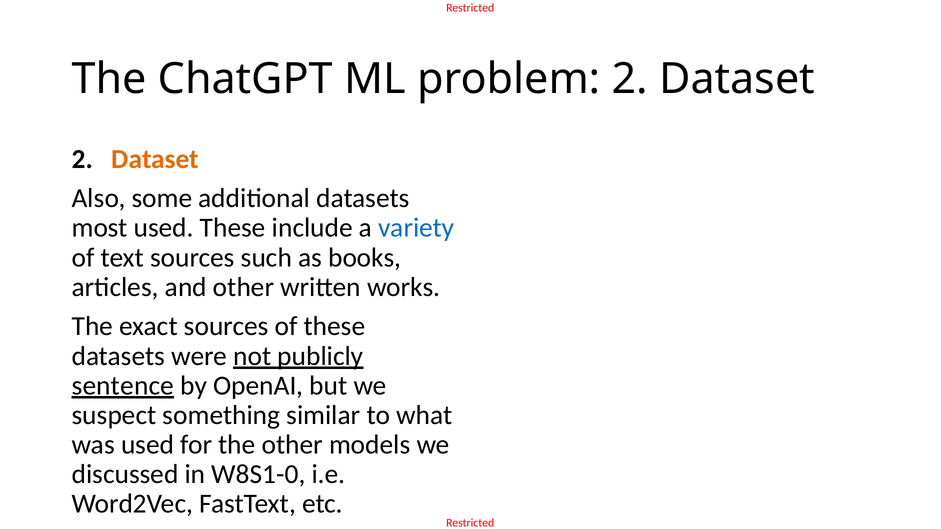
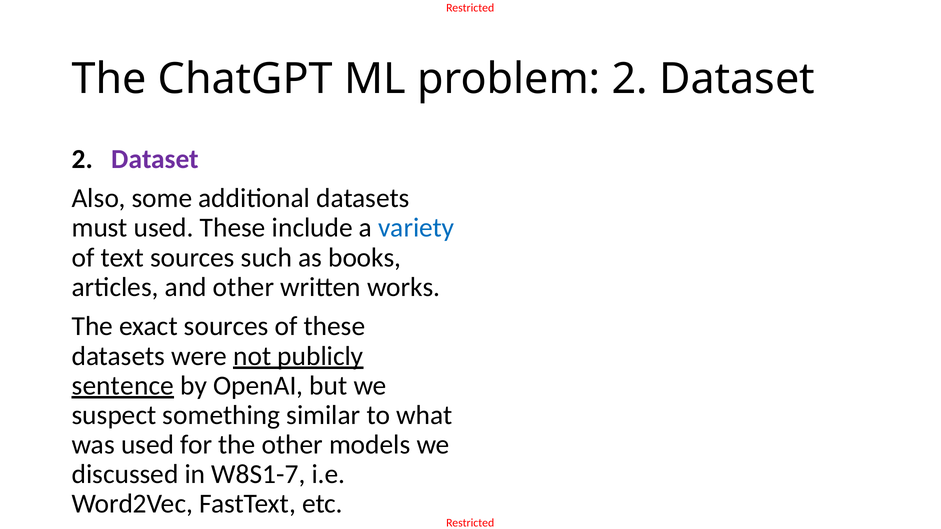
Dataset colour: orange -> purple (155, 159)
most: most -> must (100, 228)
W8S1-0: W8S1-0 -> W8S1-7 (258, 475)
